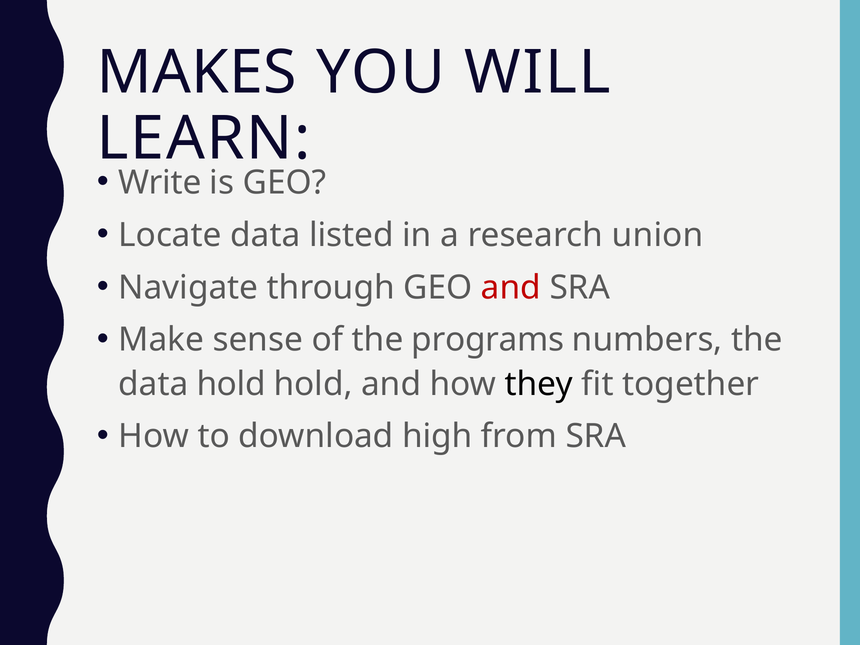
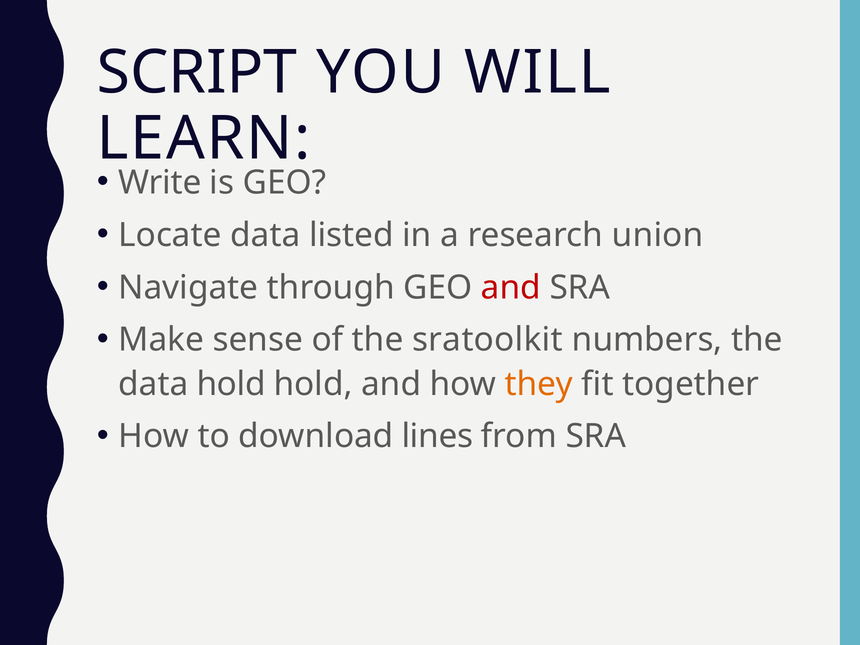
MAKES: MAKES -> SCRIPT (197, 73)
programs: programs -> sratoolkit (487, 340)
they colour: black -> orange (539, 384)
high: high -> lines (437, 436)
